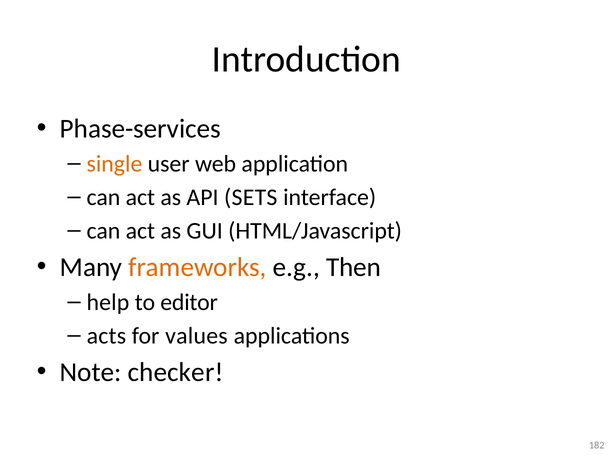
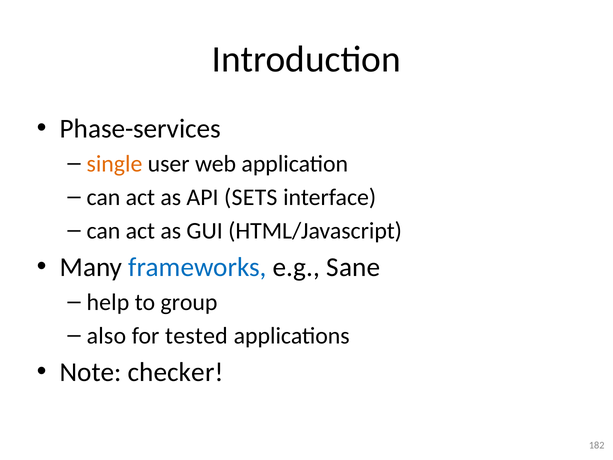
frameworks colour: orange -> blue (198, 267)
Then: Then -> Sane (353, 267)
editor: editor -> group (189, 302)
acts: acts -> also (106, 336)
values: values -> tested (196, 336)
